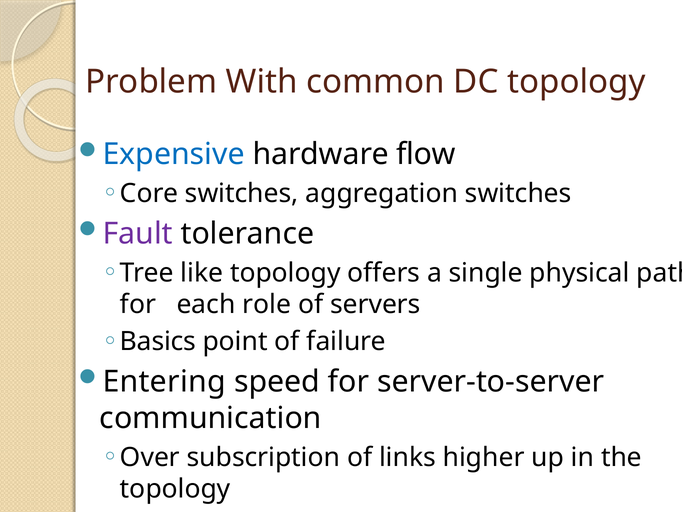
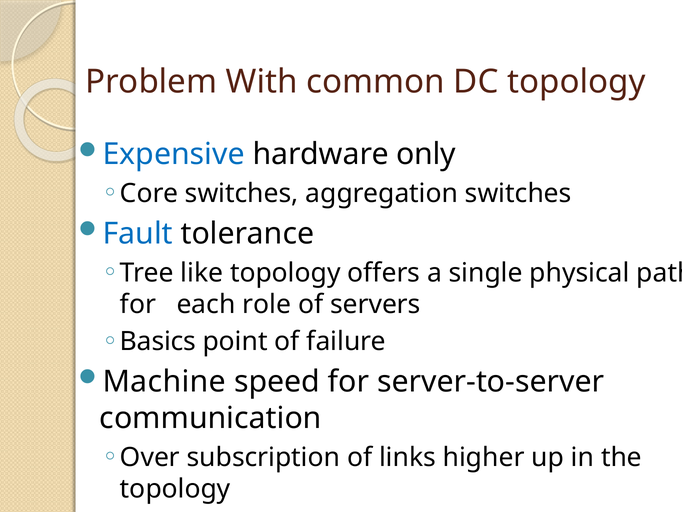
flow: flow -> only (426, 154)
Fault colour: purple -> blue (138, 233)
Entering: Entering -> Machine (164, 381)
